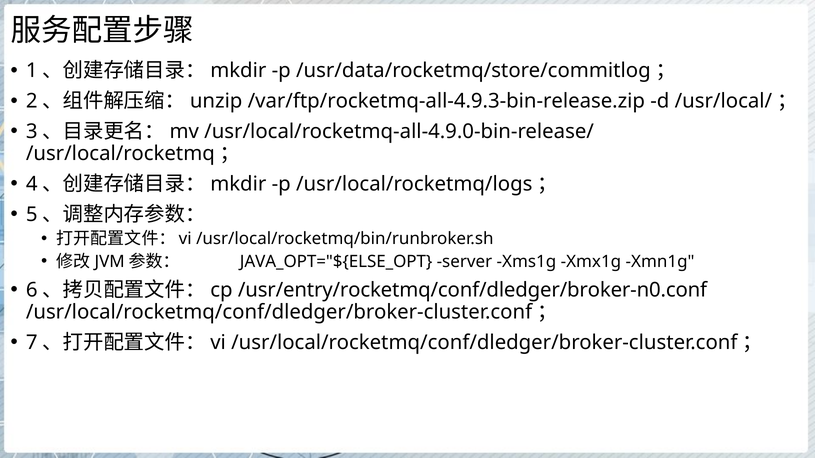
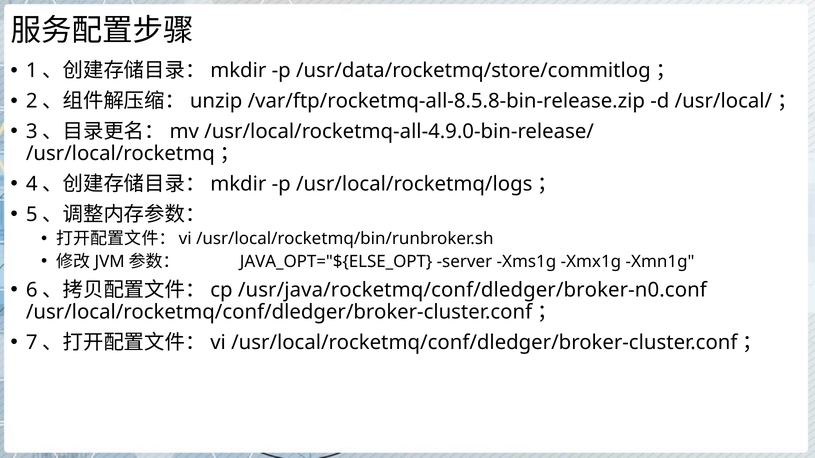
/var/ftp/rocketmq-all-4.9.3-bin-release.zip: /var/ftp/rocketmq-all-4.9.3-bin-release.zip -> /var/ftp/rocketmq-all-8.5.8-bin-release.zip (446, 101)
/usr/entry/rocketmq/conf/dledger/broker-n0.conf: /usr/entry/rocketmq/conf/dledger/broker-n0.conf -> /usr/java/rocketmq/conf/dledger/broker-n0.conf (472, 290)
